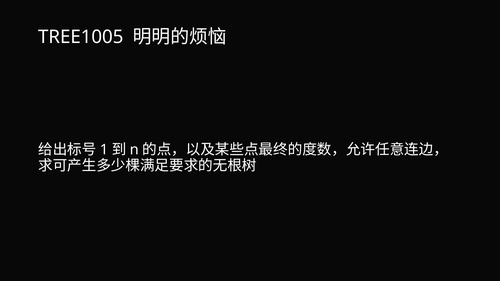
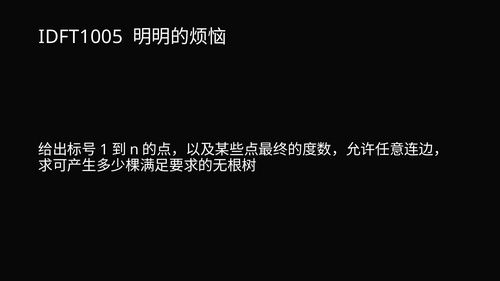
TREE1005: TREE1005 -> IDFT1005 (81, 37)
